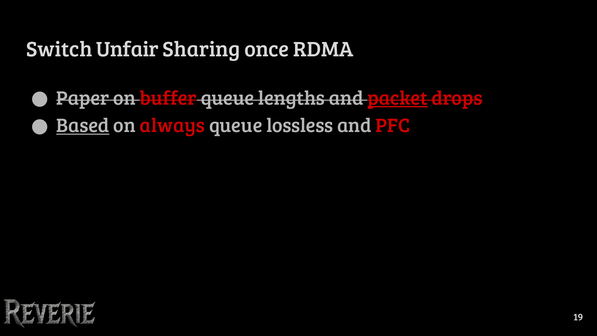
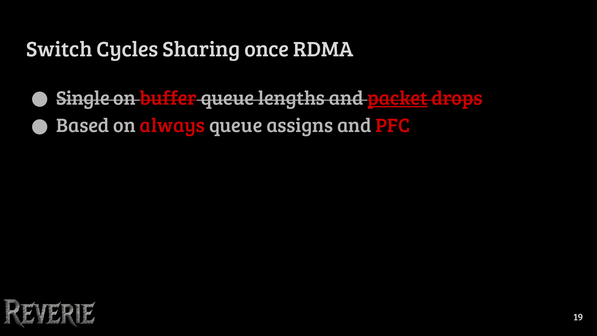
Unfair: Unfair -> Cycles (127, 50)
Paper: Paper -> Single (83, 98)
Based underline: present -> none (83, 126)
lossless: lossless -> assigns (300, 126)
